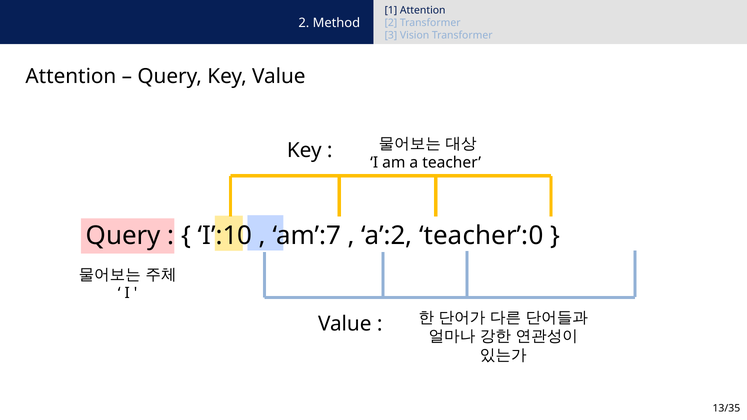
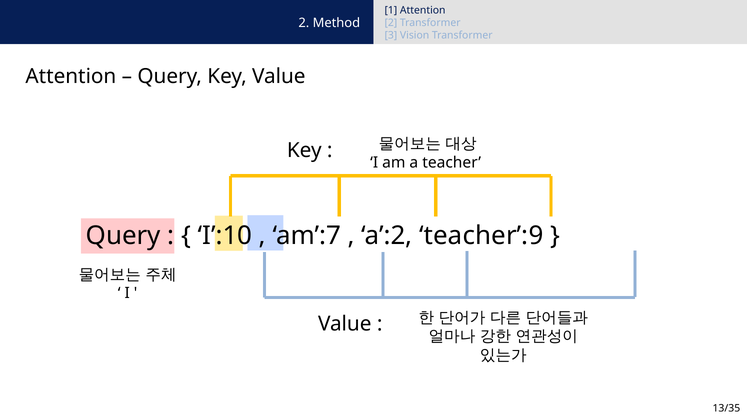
teacher’:0: teacher’:0 -> teacher’:9 (481, 236)
